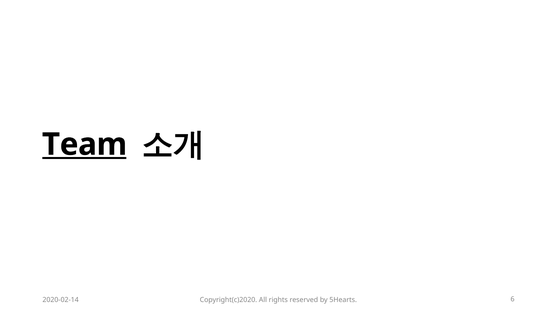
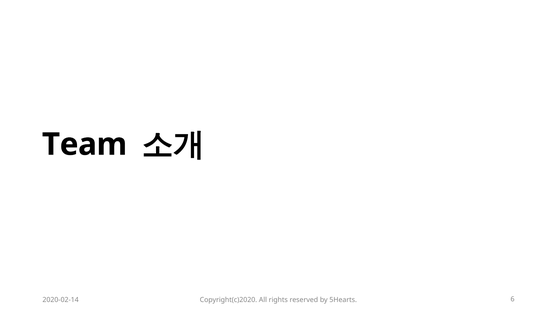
Team underline: present -> none (85, 144)
